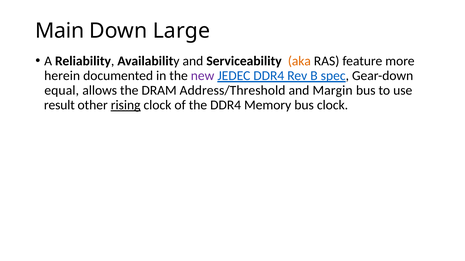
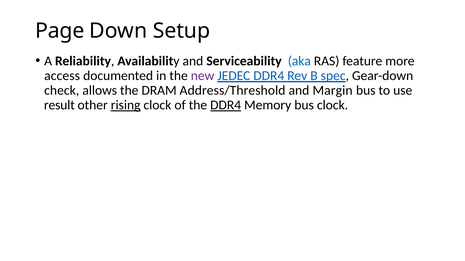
Main: Main -> Page (60, 31)
Large: Large -> Setup (181, 31)
aka colour: orange -> blue (299, 61)
herein: herein -> access (62, 76)
equal: equal -> check (62, 91)
DDR4 underline: none -> present (226, 105)
